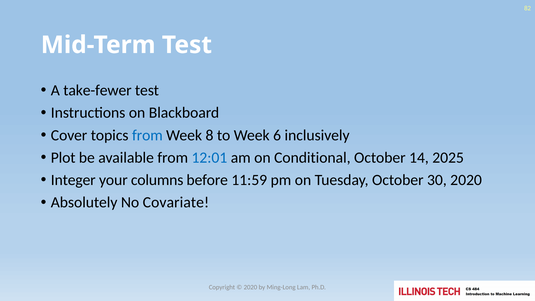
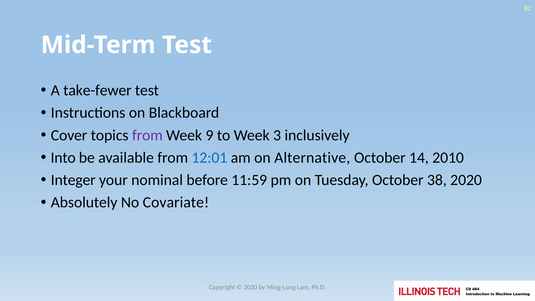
from colour: blue -> purple (147, 135)
8: 8 -> 9 (210, 135)
6: 6 -> 3 (277, 135)
Plot: Plot -> Into (63, 158)
Conditional: Conditional -> Alternative (312, 158)
2025: 2025 -> 2010 (448, 158)
columns: columns -> nominal (157, 180)
30: 30 -> 38 (437, 180)
